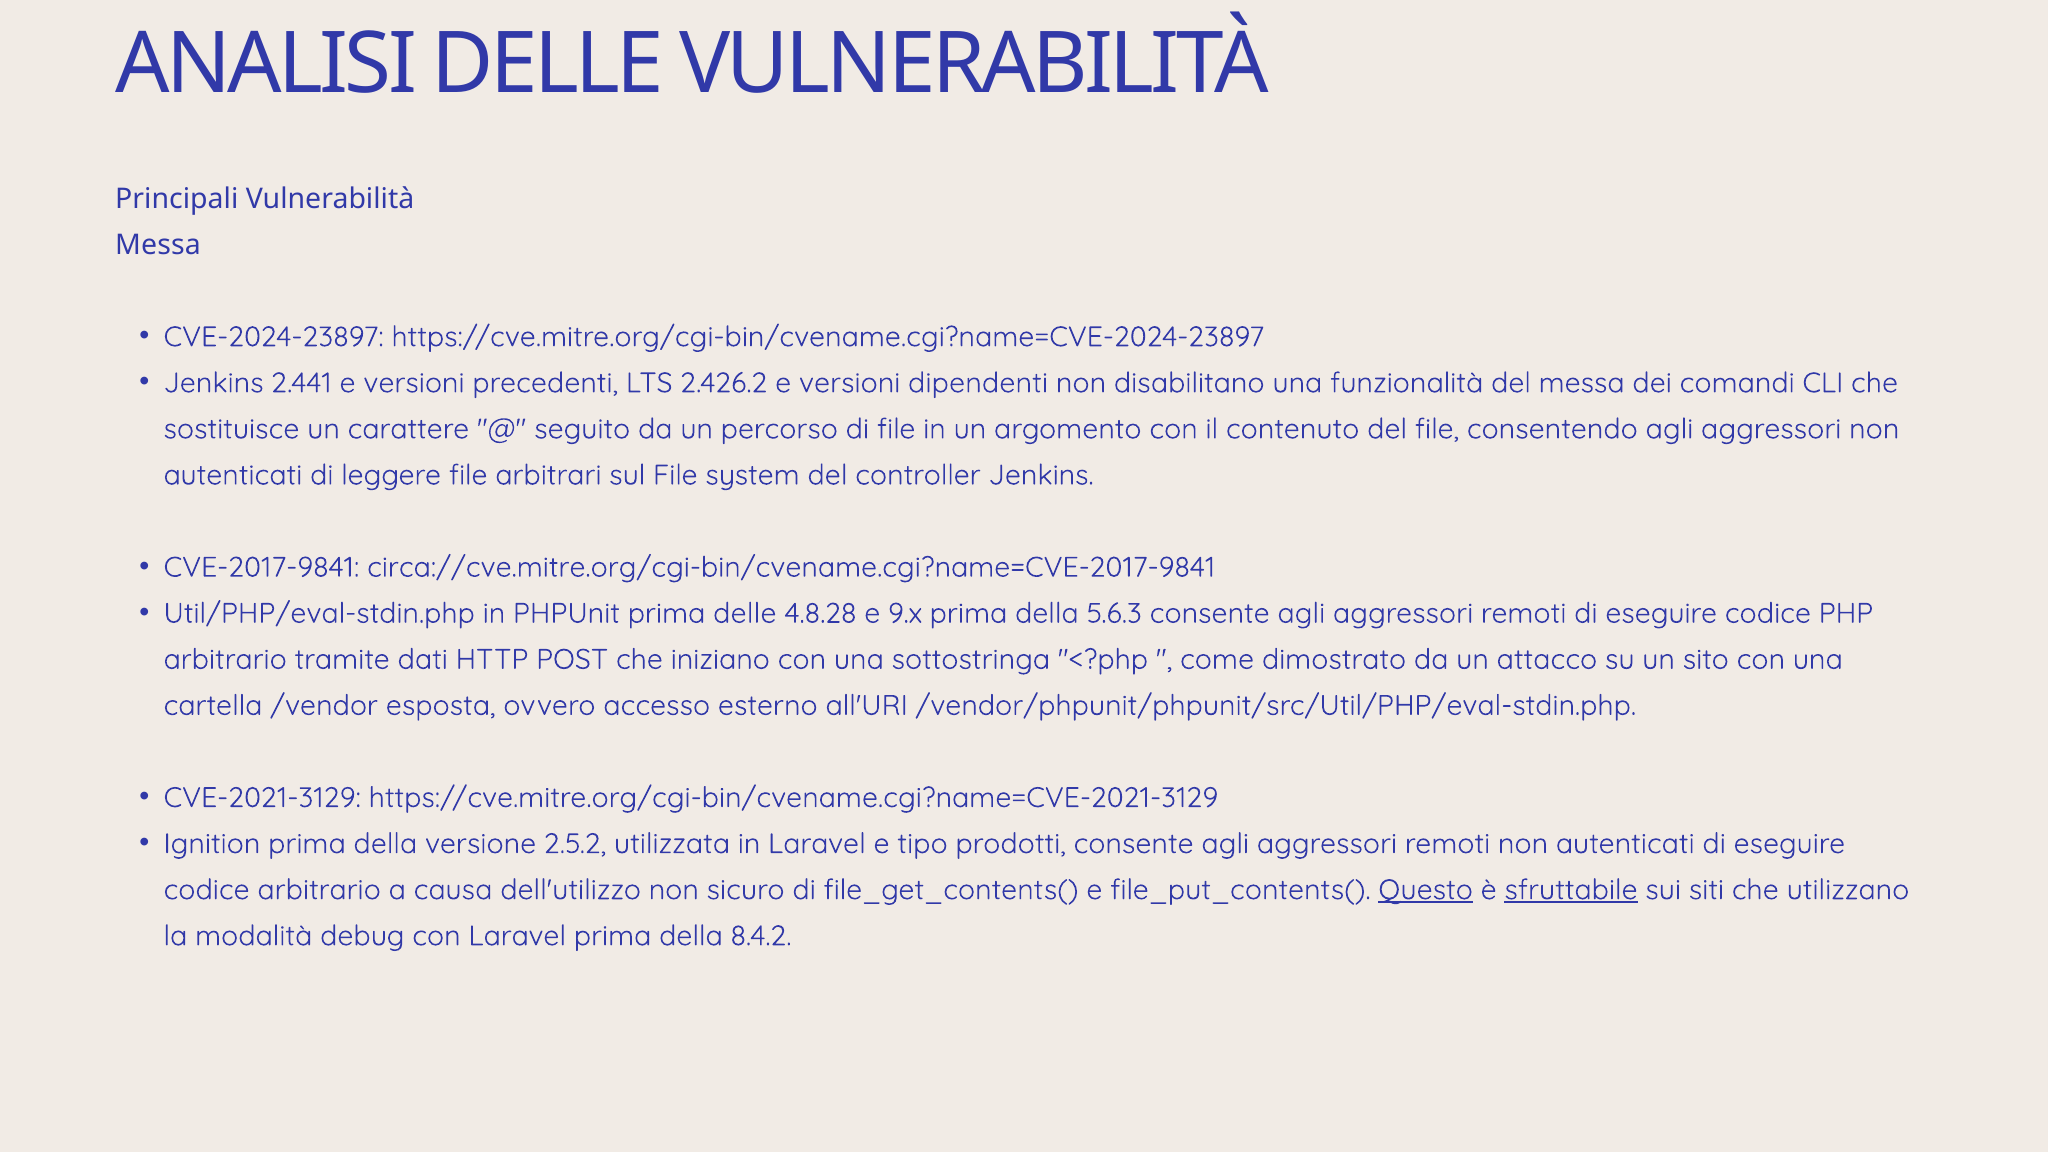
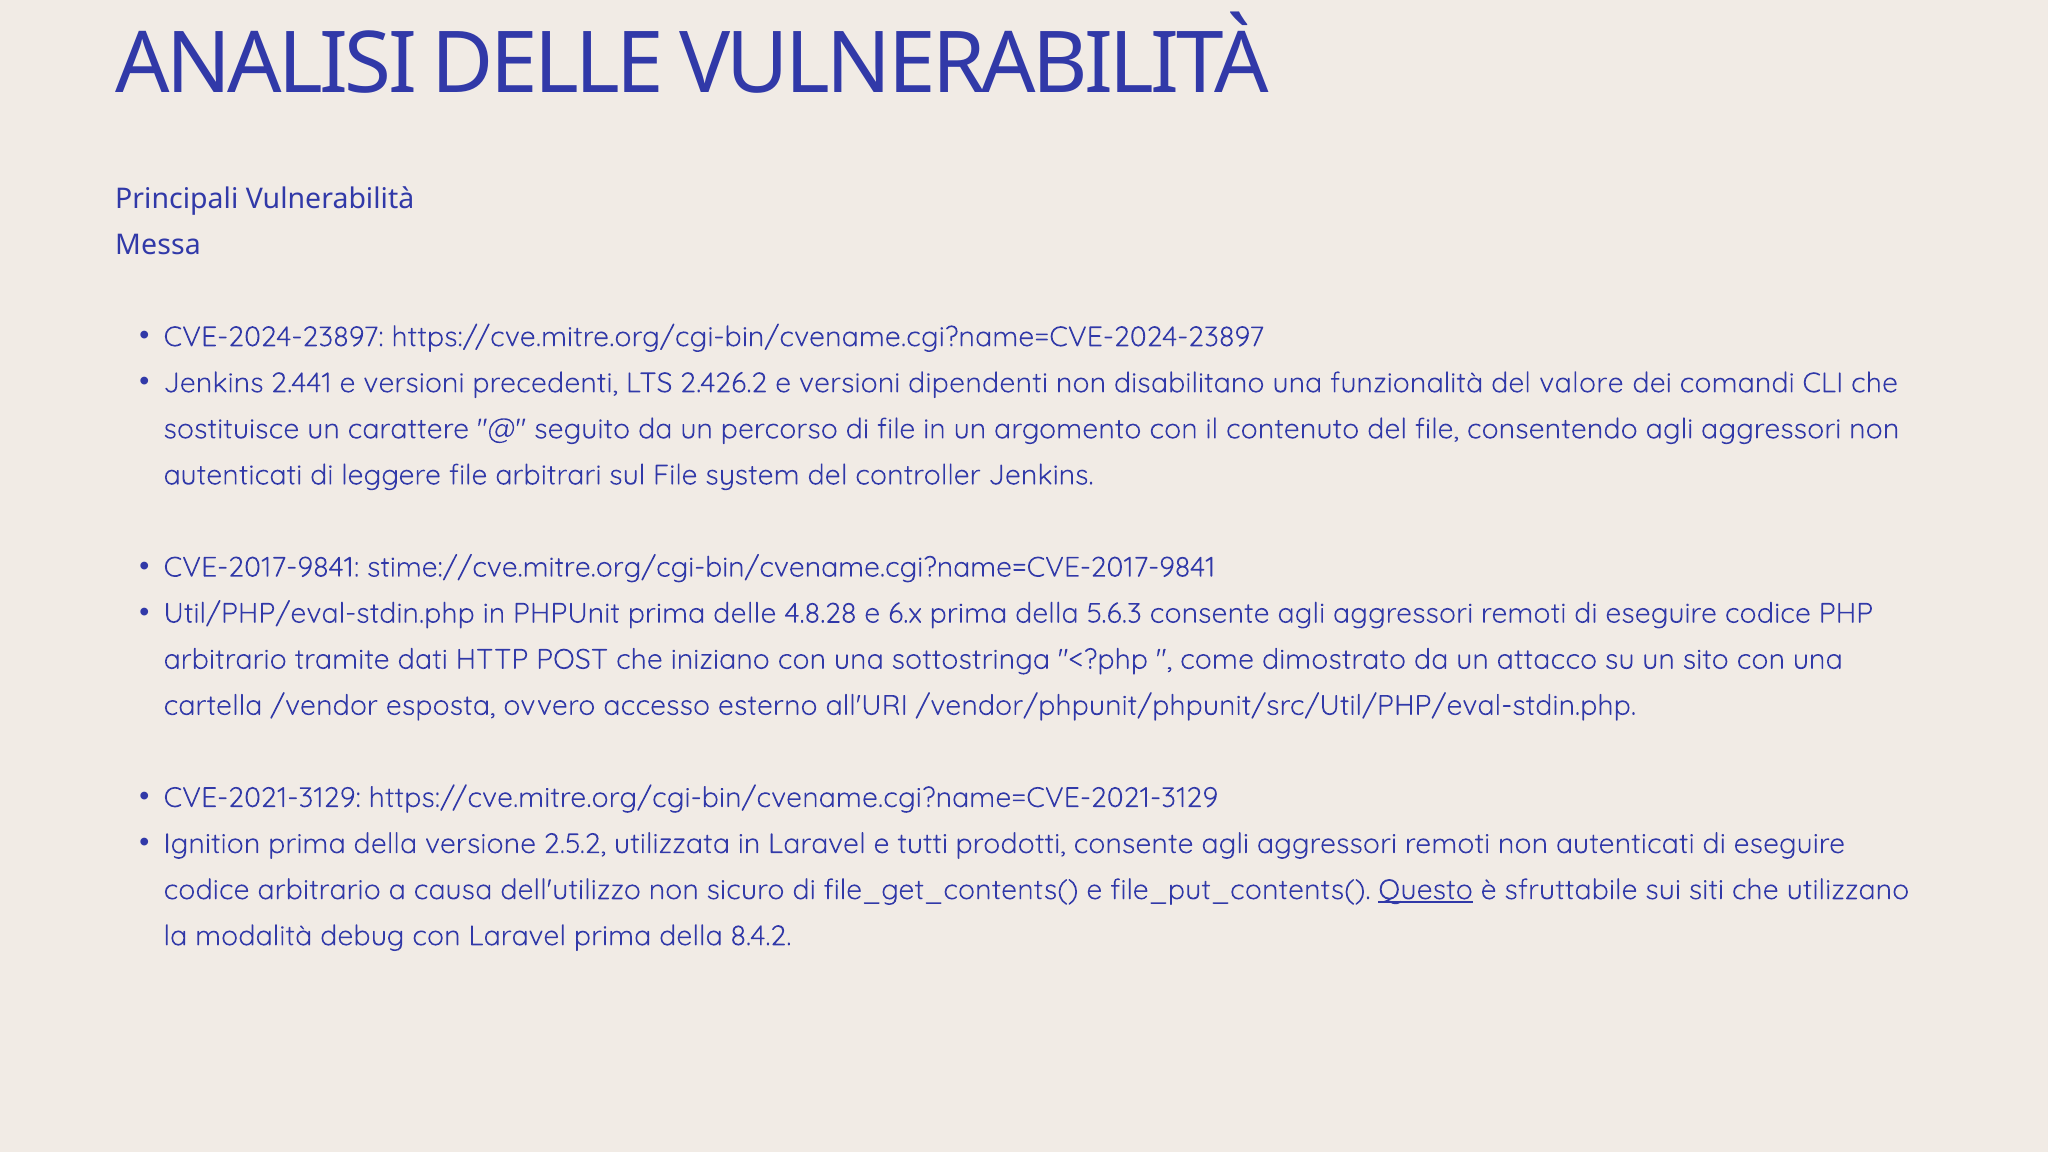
del messa: messa -> valore (1581, 383)
circa://cve.mitre.org/cgi-bin/cvename.cgi?name=CVE-2017-9841: circa://cve.mitre.org/cgi-bin/cvename.cgi?name=CVE-2017-9841 -> stime://cve.mitre.org/cgi-bin/cvename.cgi?name=CVE-2017-9841 (791, 567)
9.x: 9.x -> 6.x (905, 613)
tipo: tipo -> tutti (923, 844)
sfruttabile underline: present -> none (1571, 890)
